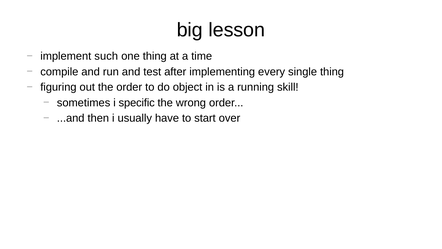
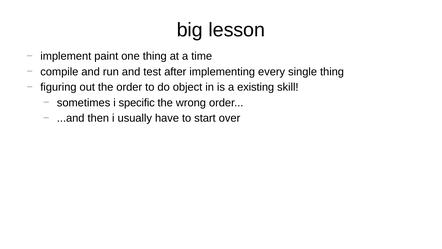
such: such -> paint (106, 56)
running: running -> existing (256, 87)
